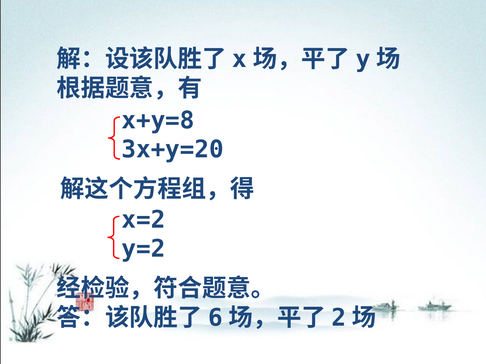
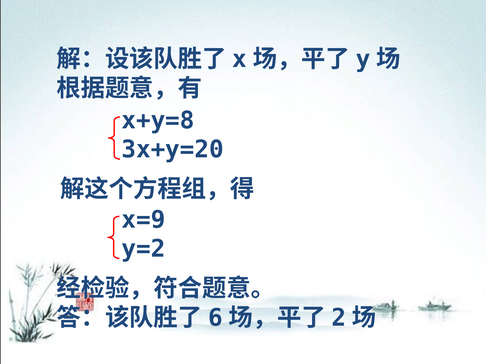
x=2: x=2 -> x=9 (143, 220)
